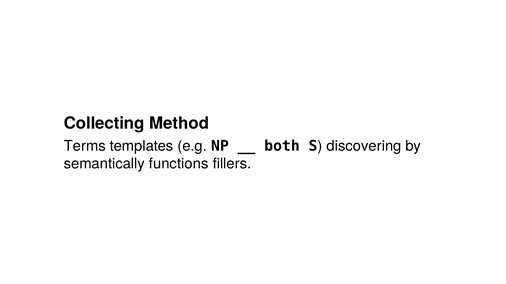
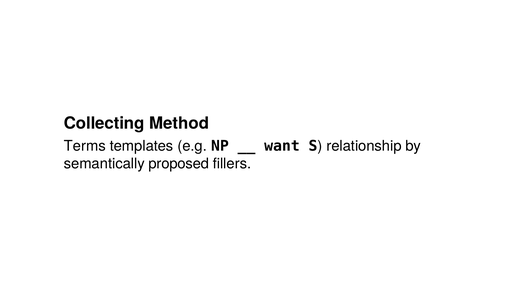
both: both -> want (282, 146)
discovering: discovering -> relationship (364, 146)
functions: functions -> proposed (179, 164)
